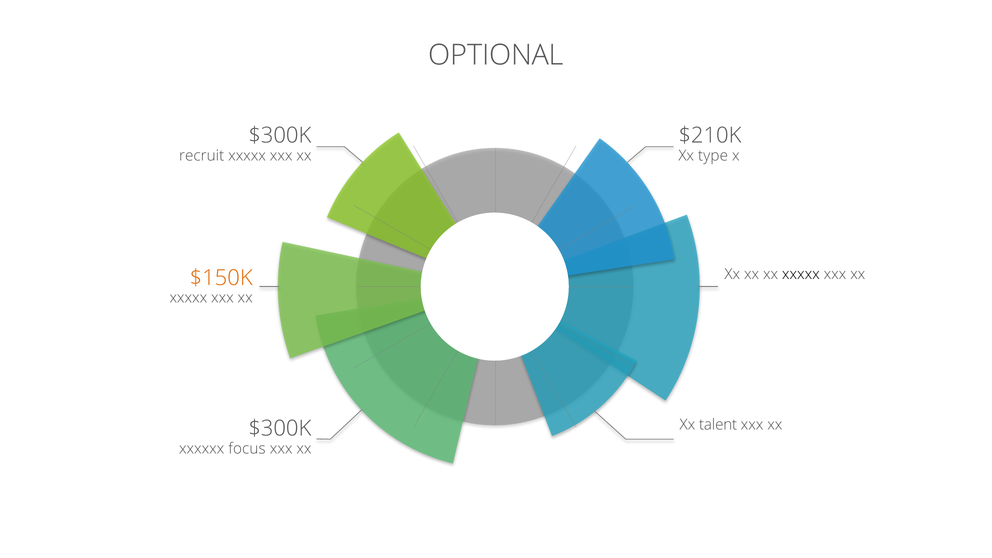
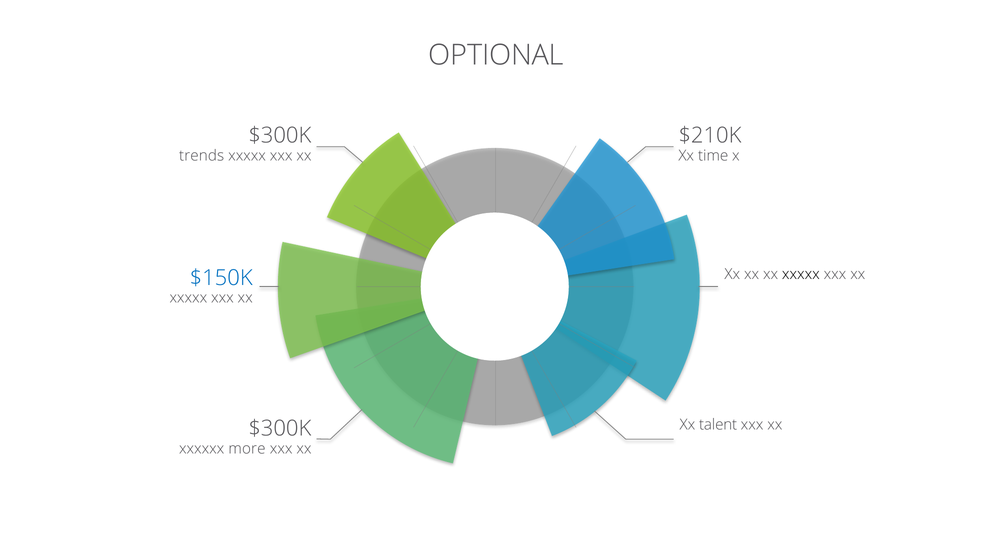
recruit: recruit -> trends (202, 156)
type: type -> time (713, 156)
$150K colour: orange -> blue (221, 278)
focus: focus -> more (247, 448)
